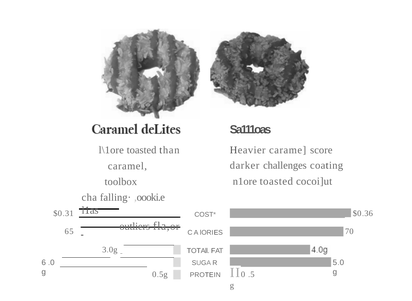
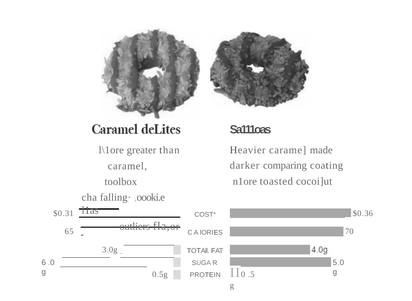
score: score -> made (321, 150)
l\1ore toasted: toasted -> greater (142, 150)
challenges: challenges -> comparing (285, 165)
